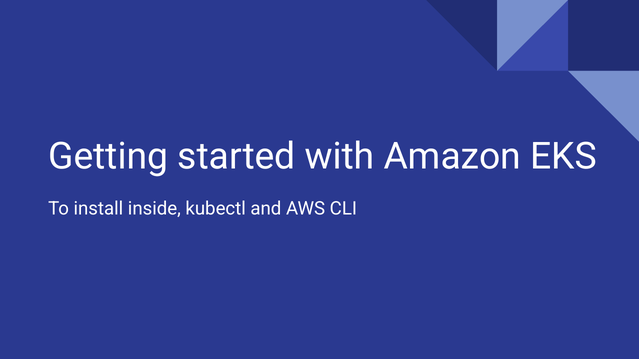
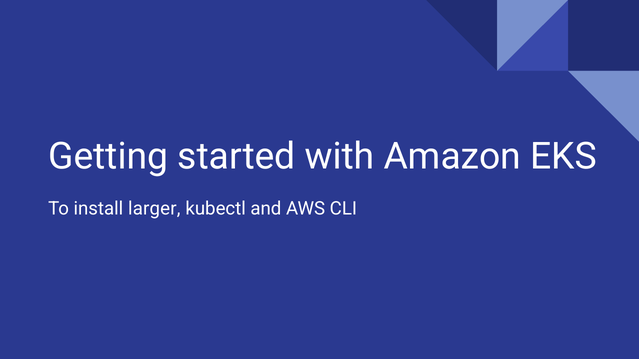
inside: inside -> larger (154, 209)
